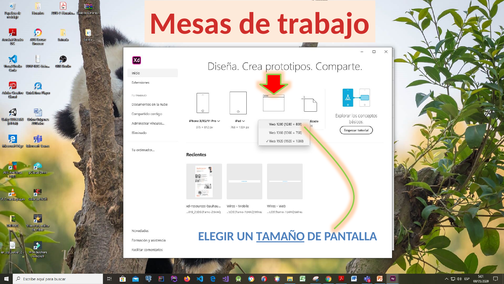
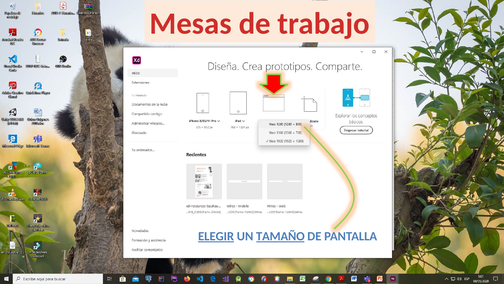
ELEGIR underline: none -> present (216, 236)
